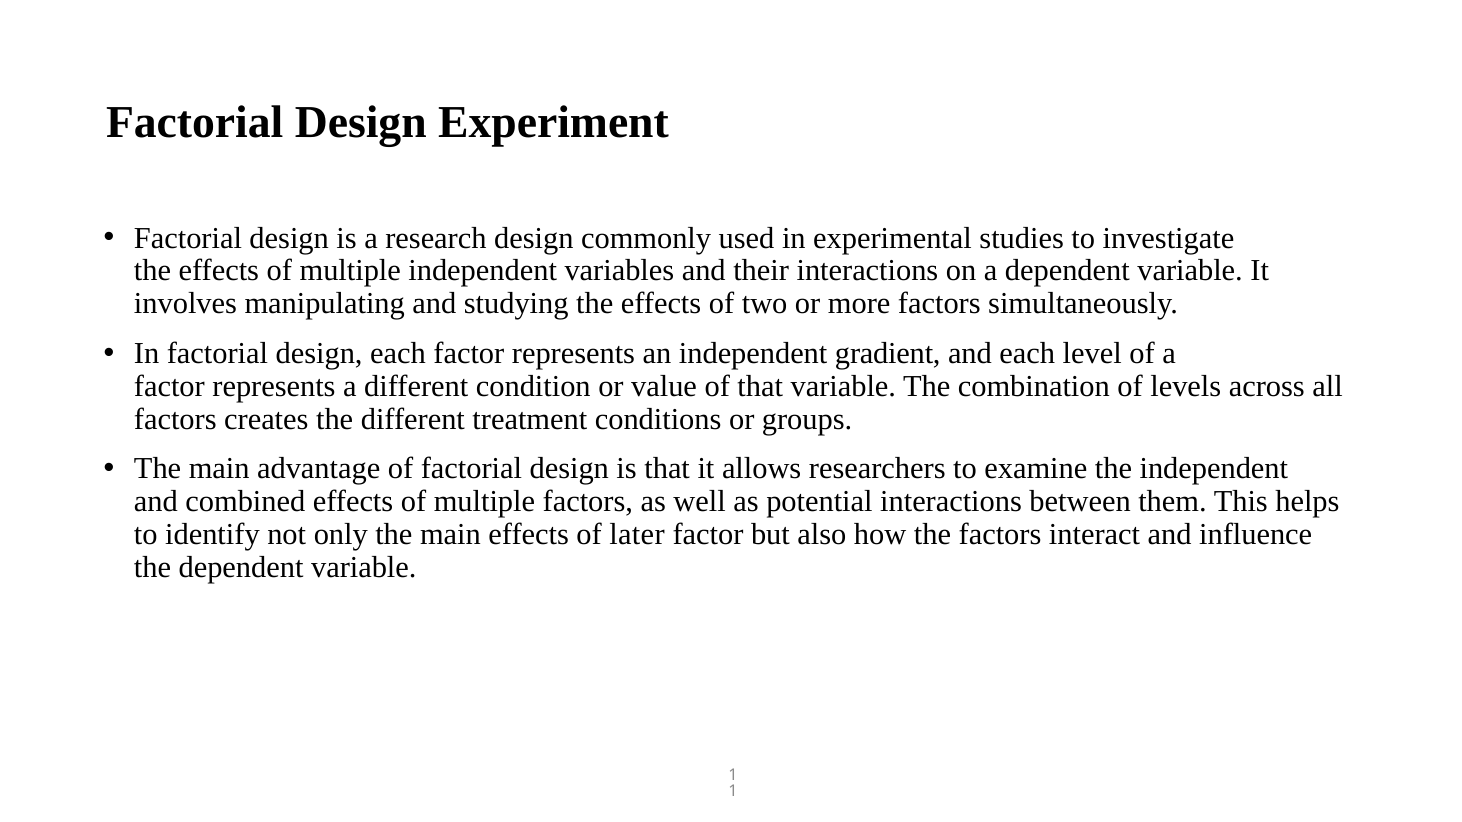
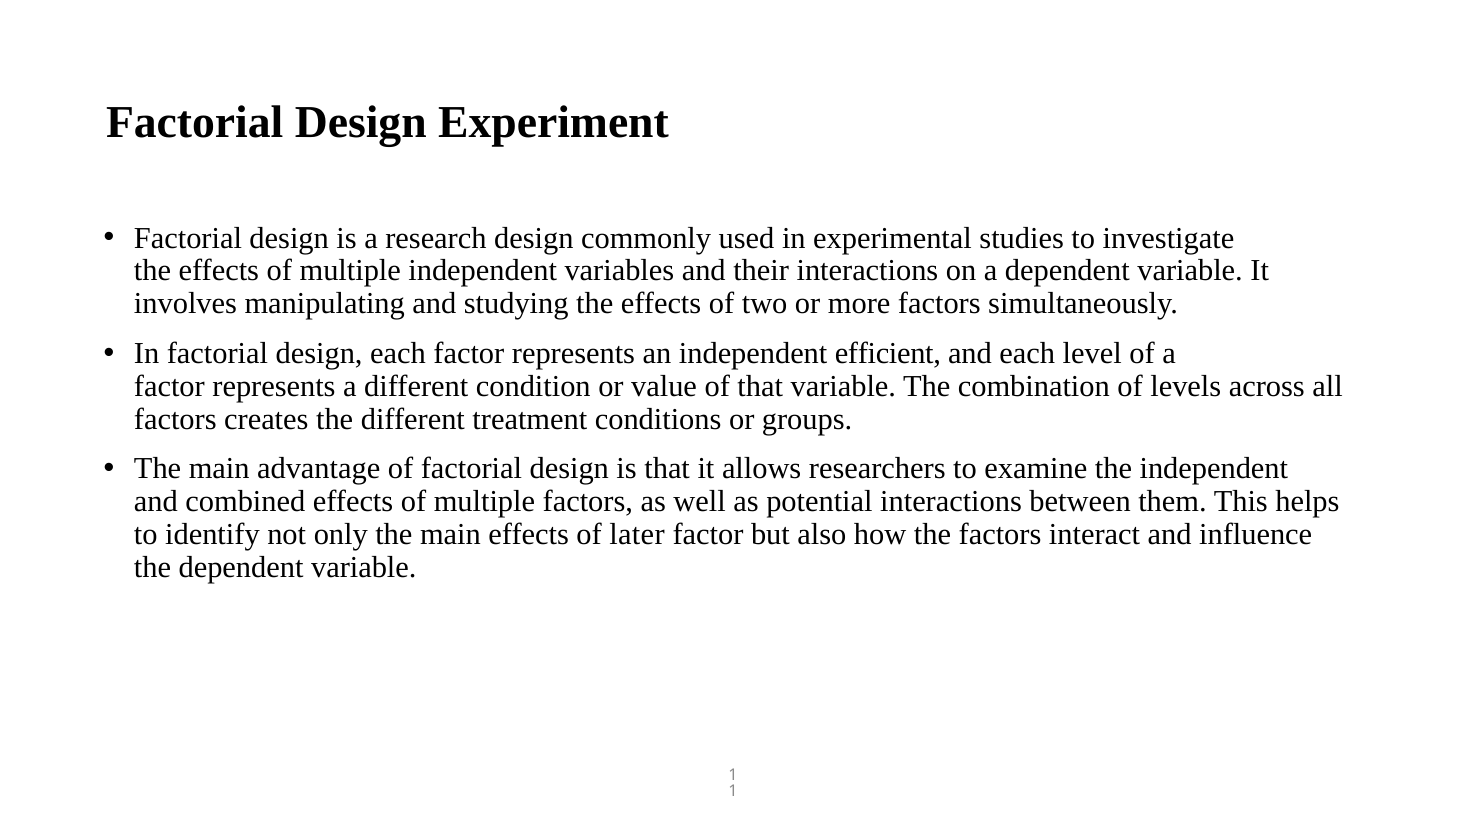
gradient: gradient -> efficient (888, 354)
